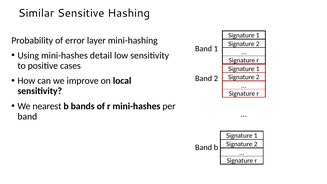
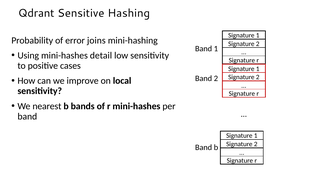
Similar: Similar -> Qdrant (36, 13)
layer: layer -> joins (96, 40)
